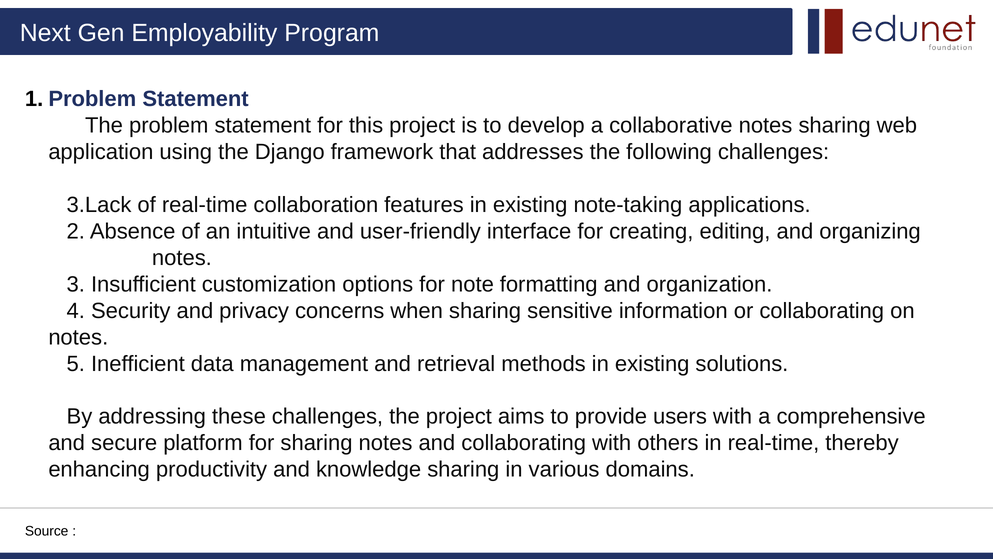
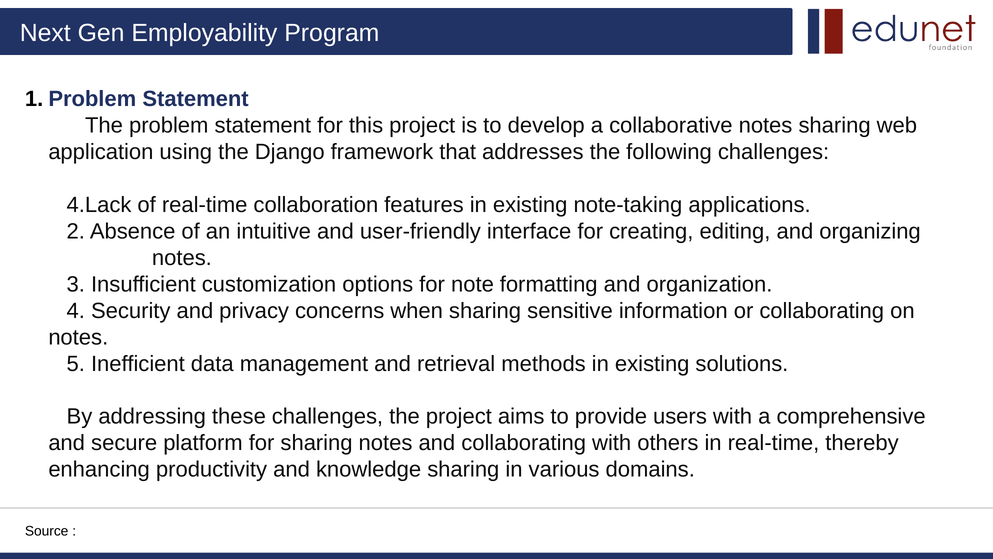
3.Lack: 3.Lack -> 4.Lack (99, 205)
